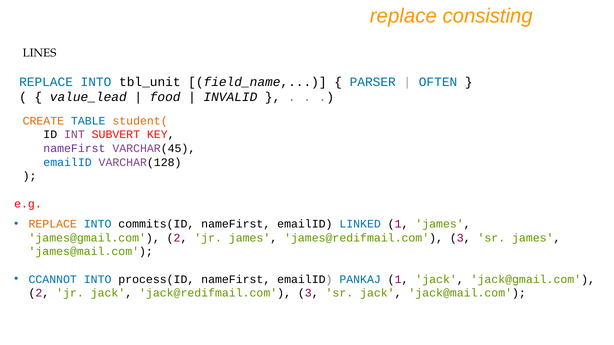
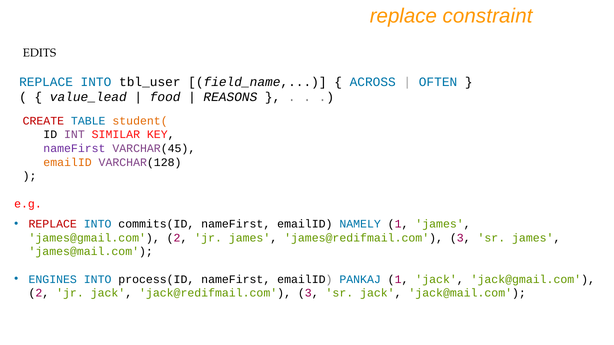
consisting: consisting -> constraint (488, 16)
LINES: LINES -> EDITS (39, 53)
tbl_unit: tbl_unit -> tbl_user (150, 82)
PARSER: PARSER -> ACROSS (373, 82)
INVALID: INVALID -> REASONS (230, 97)
CREATE colour: orange -> red (43, 121)
SUBVERT: SUBVERT -> SIMILAR (116, 135)
emailID colour: blue -> orange (68, 162)
REPLACE colour: orange -> red (53, 224)
LINKED: LINKED -> NAMELY (360, 224)
CCANNOT: CCANNOT -> ENGINES (53, 280)
